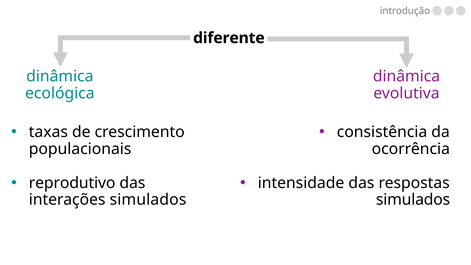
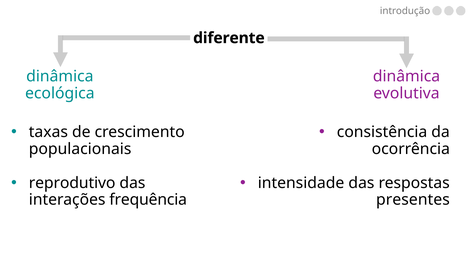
interações simulados: simulados -> frequência (148, 200)
simulados: simulados -> presentes (413, 200)
